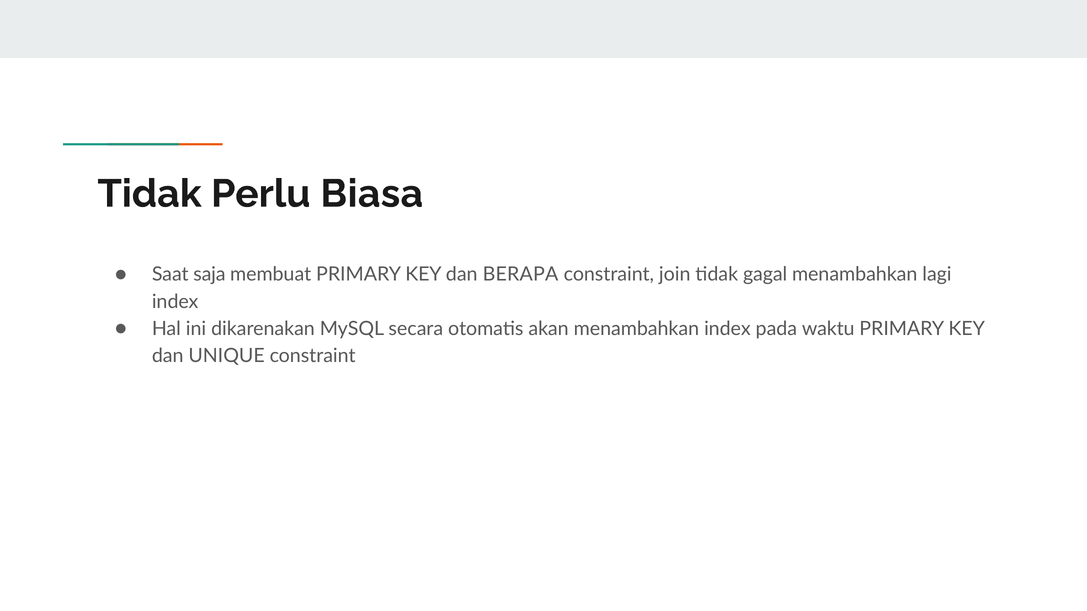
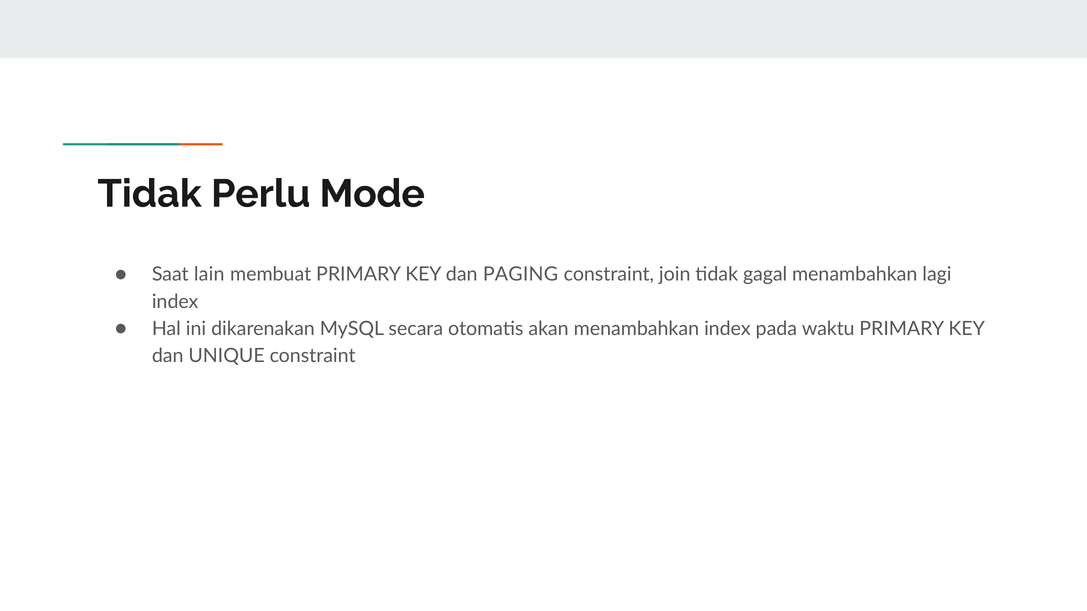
Biasa: Biasa -> Mode (372, 194)
saja: saja -> lain (209, 275)
BERAPA: BERAPA -> PAGING (520, 275)
